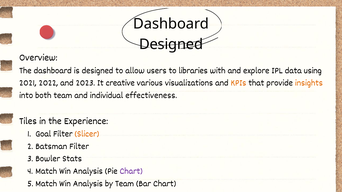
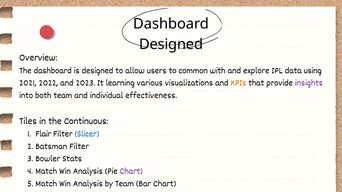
libraries: libraries -> common (193, 70)
creative: creative -> learning (120, 83)
insights colour: orange -> purple (309, 83)
Experience: Experience -> Continuous (86, 121)
Goal: Goal -> Flair (43, 134)
Slicer colour: orange -> blue (87, 134)
